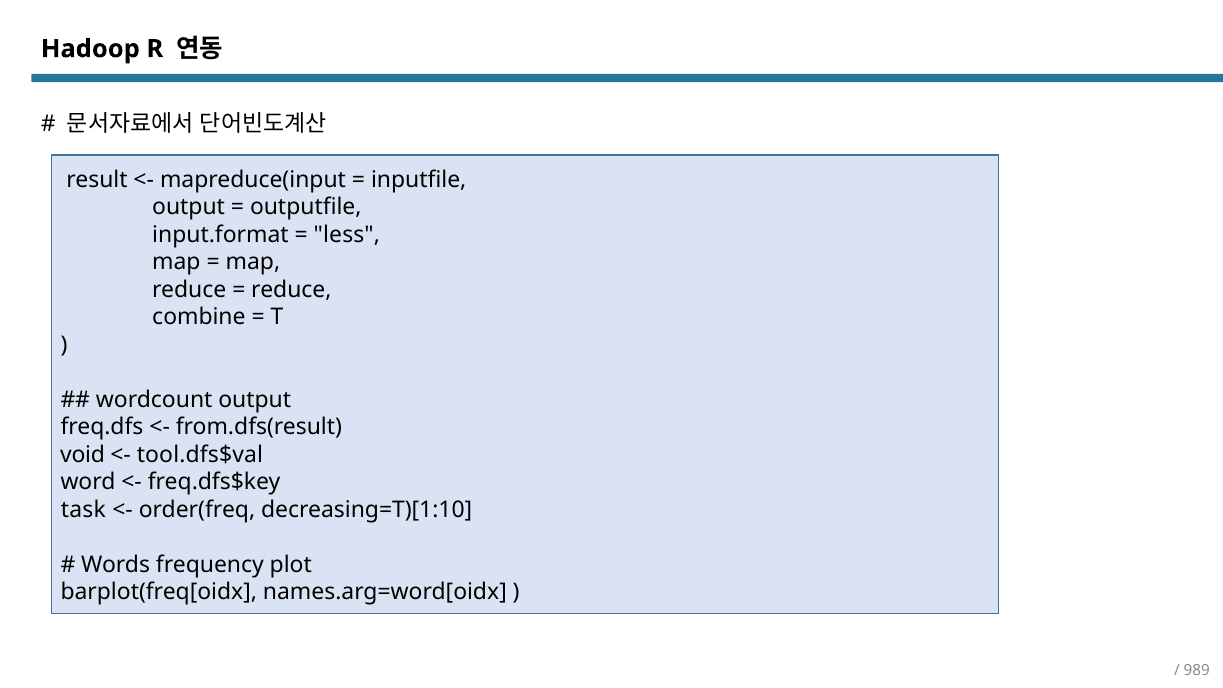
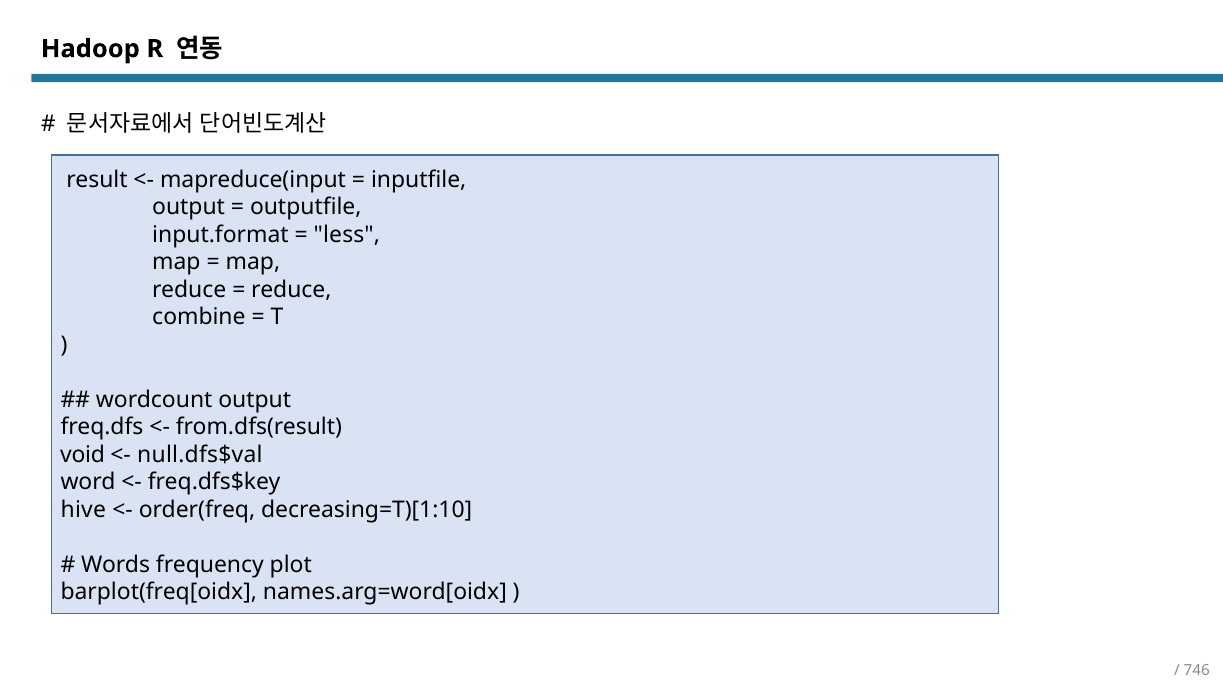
tool.dfs$val: tool.dfs$val -> null.dfs$val (200, 455)
task: task -> hive (83, 510)
989: 989 -> 746 (1197, 670)
